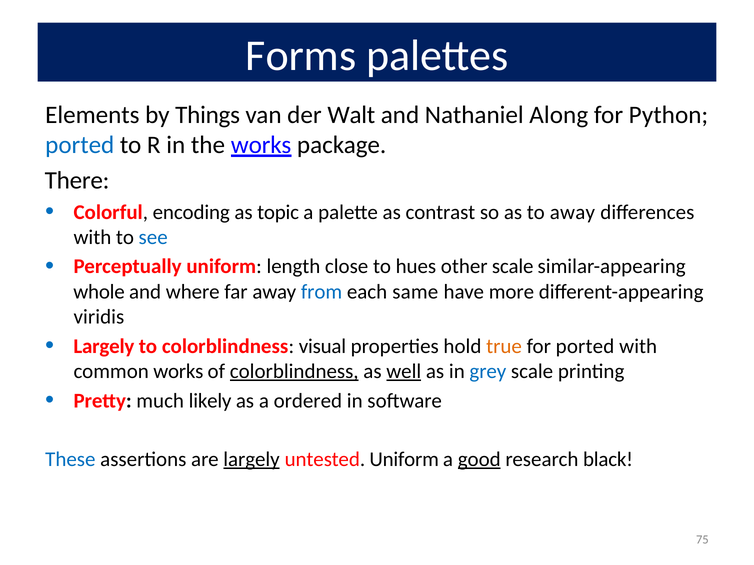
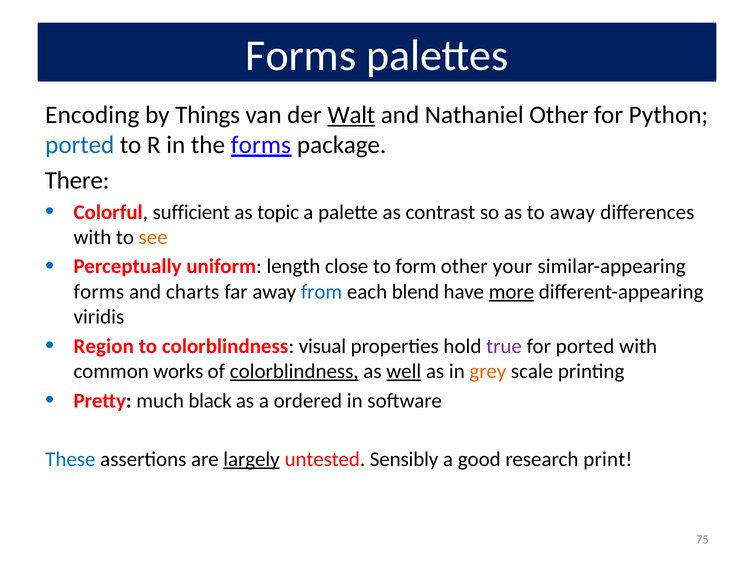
Elements: Elements -> Encoding (92, 115)
Walt underline: none -> present (351, 115)
Nathaniel Along: Along -> Other (559, 115)
the works: works -> forms (261, 145)
encoding: encoding -> sufficient (191, 212)
see colour: blue -> orange (153, 237)
hues: hues -> form (416, 267)
other scale: scale -> your (512, 267)
whole: whole -> forms (99, 292)
where: where -> charts (193, 292)
same: same -> blend (415, 292)
more underline: none -> present (511, 292)
Largely: Largely -> Region (104, 347)
true colour: orange -> purple (504, 347)
grey colour: blue -> orange (488, 372)
likely: likely -> black (210, 401)
untested Uniform: Uniform -> Sensibly (404, 460)
good underline: present -> none (479, 460)
black: black -> print (608, 460)
